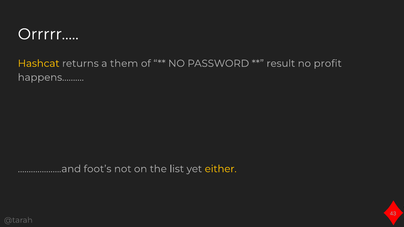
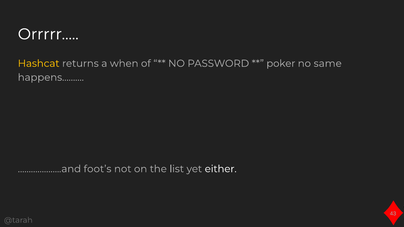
them: them -> when (124, 64)
result: result -> poker (281, 64)
profit: profit -> same (328, 64)
either colour: yellow -> white (221, 169)
